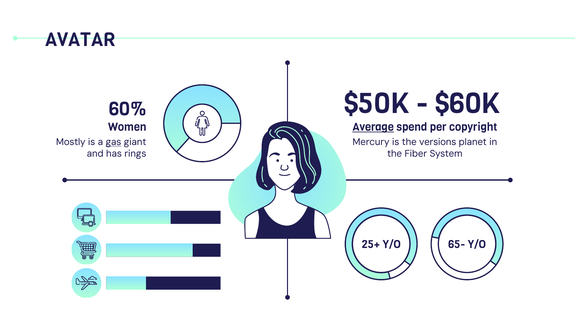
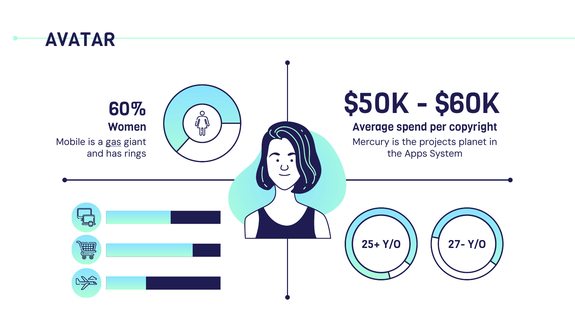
Average underline: present -> none (373, 127)
Mostly: Mostly -> Mobile (71, 142)
versions: versions -> projects (438, 142)
Fiber: Fiber -> Apps (416, 154)
65-: 65- -> 27- (457, 245)
